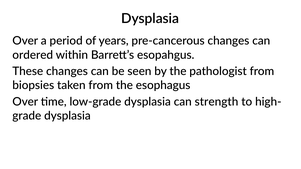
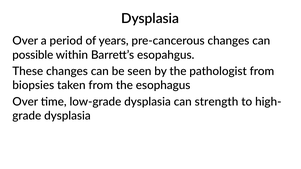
ordered: ordered -> possible (33, 55)
